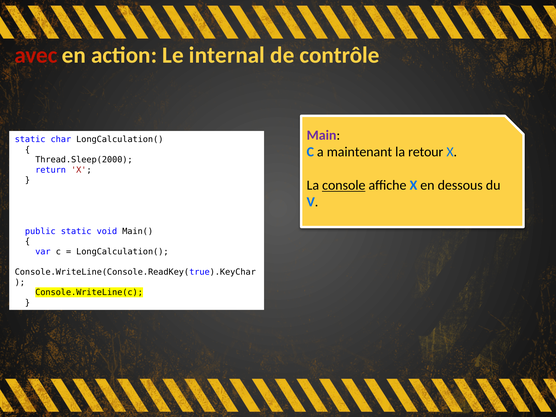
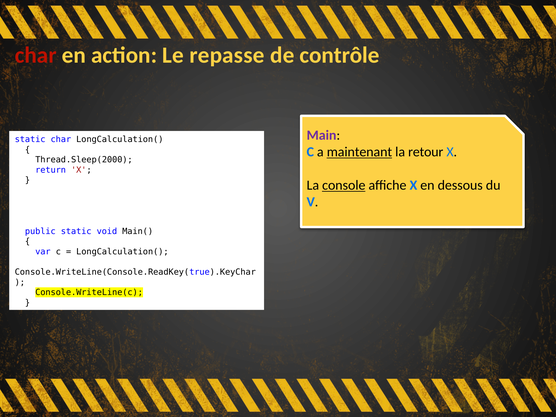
avec: avec -> char (36, 55)
internal: internal -> repasse (227, 55)
maintenant underline: none -> present (359, 152)
